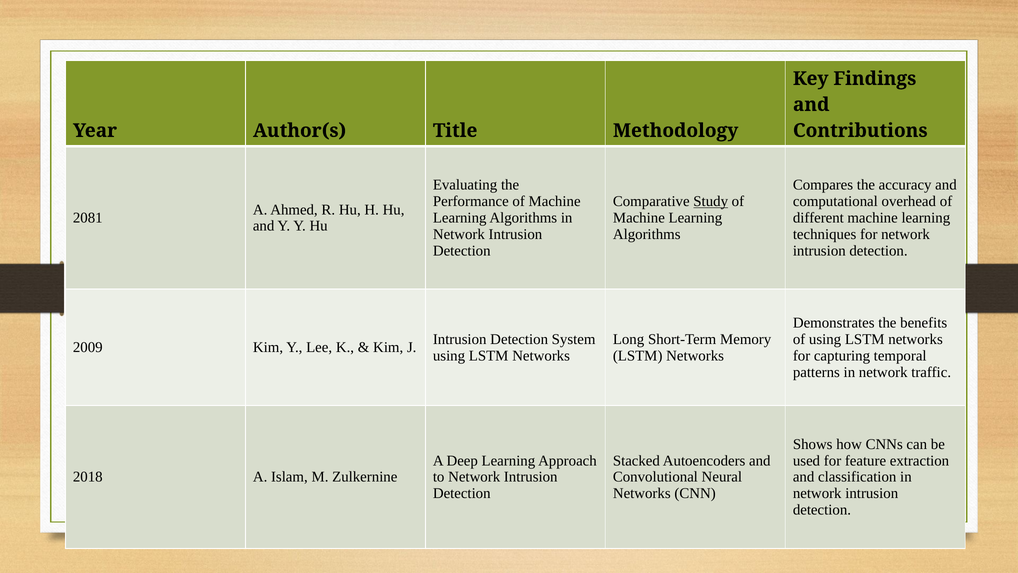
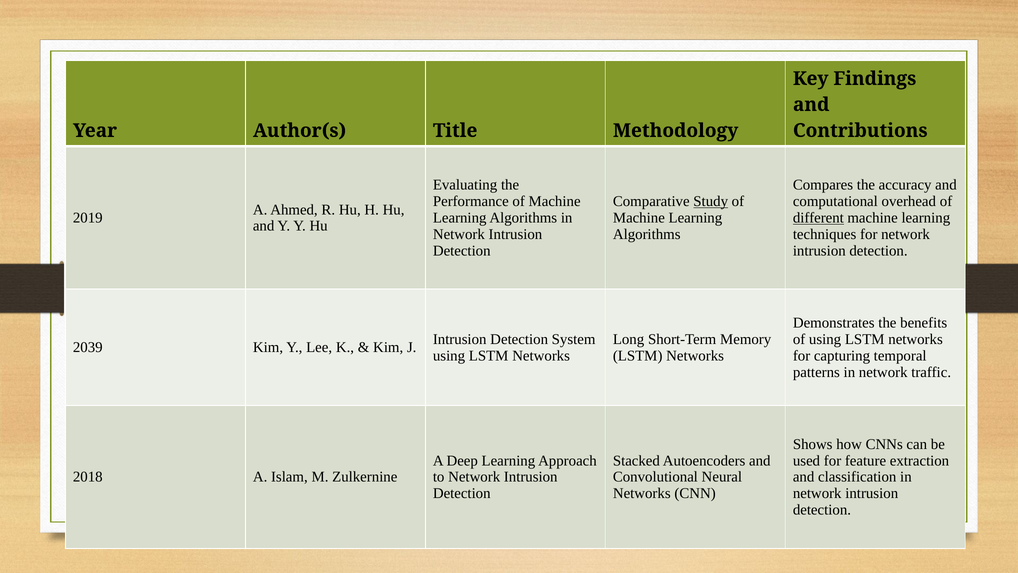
2081: 2081 -> 2019 (88, 218)
different underline: none -> present (818, 218)
2009: 2009 -> 2039 (88, 347)
